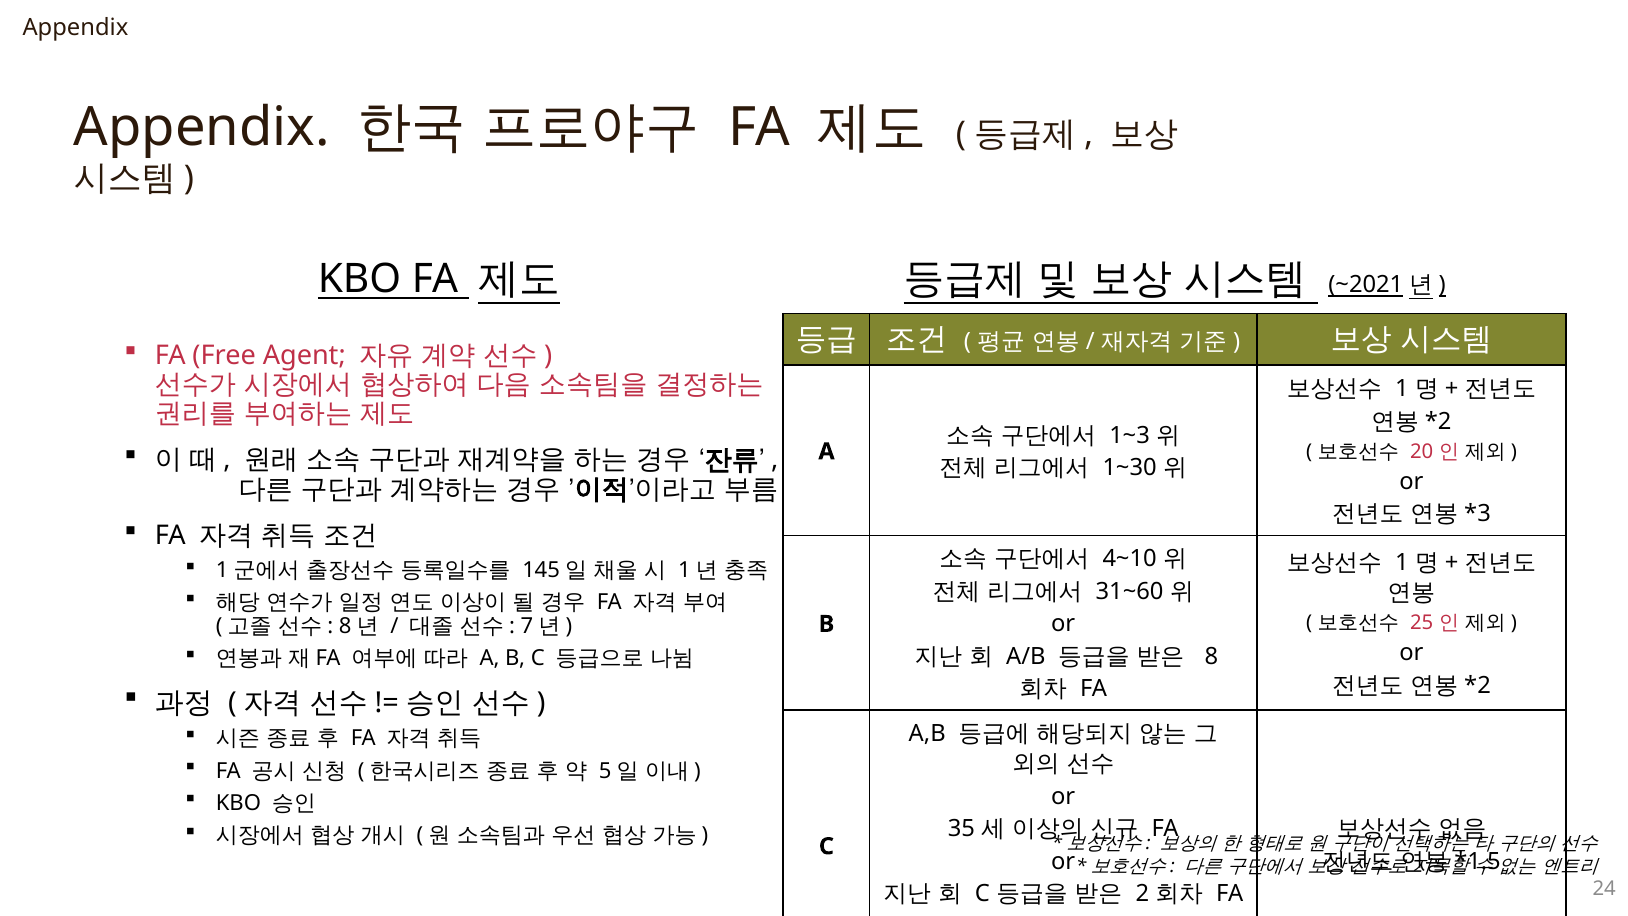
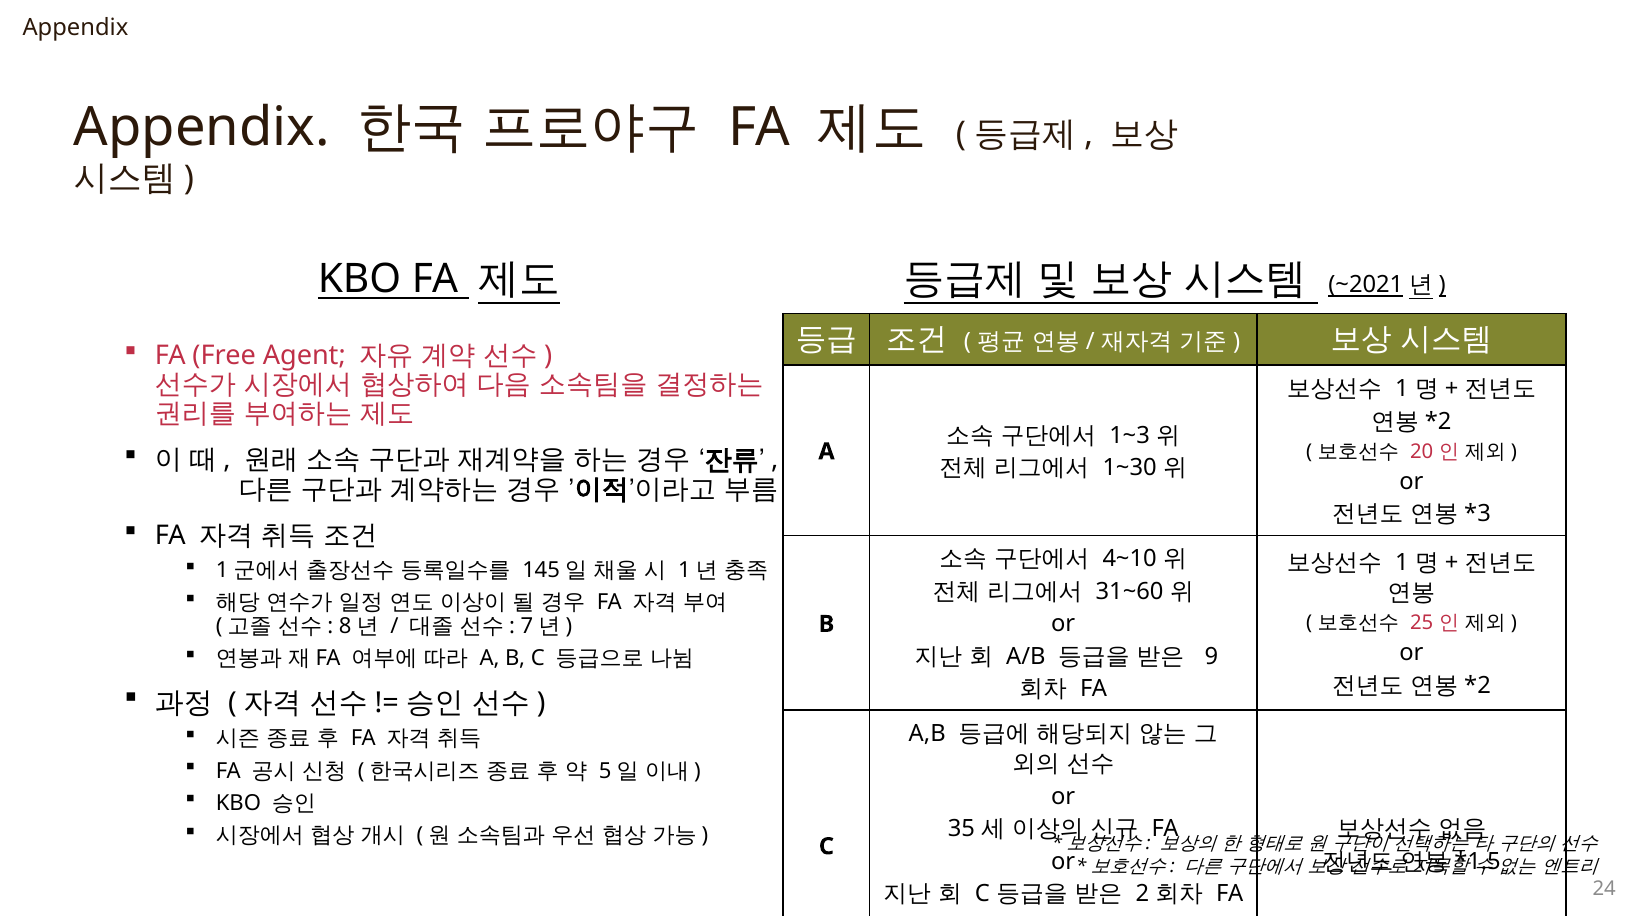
8: 8 -> 9 (1211, 656)
